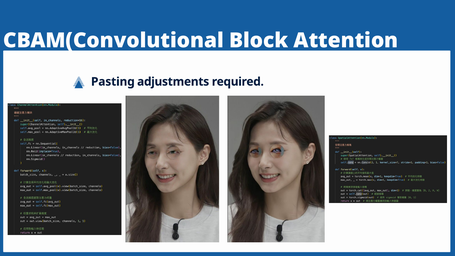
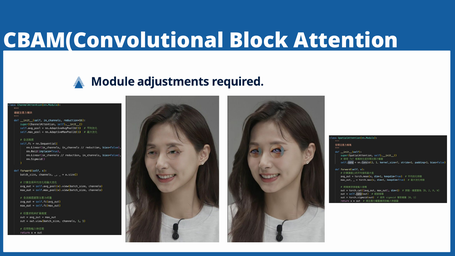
Pasting: Pasting -> Module (113, 82)
